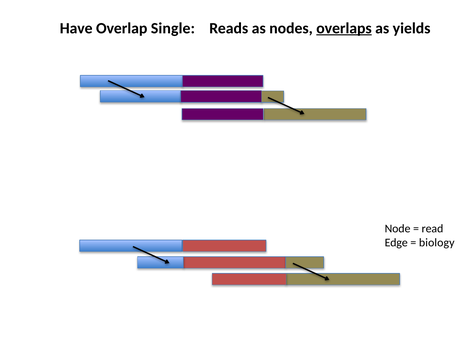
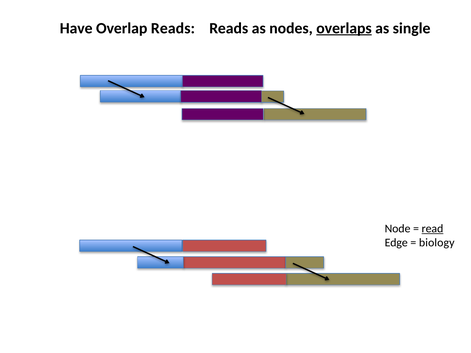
Overlap Single: Single -> Reads (173, 28)
yields: yields -> single (412, 28)
read underline: none -> present (432, 229)
